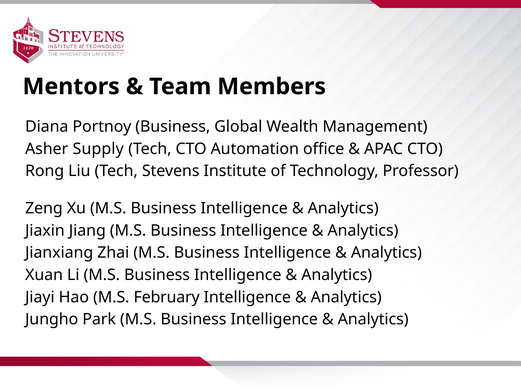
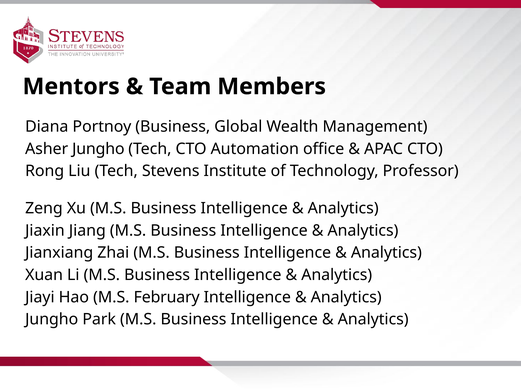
Asher Supply: Supply -> Jungho (98, 149)
